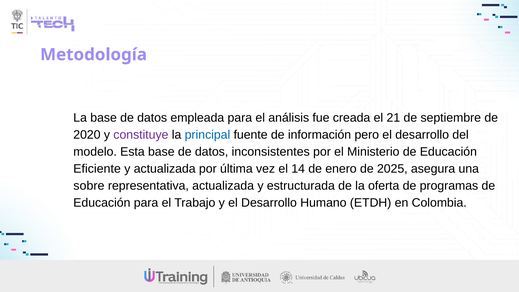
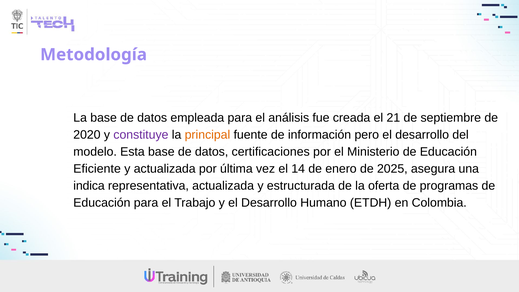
principal colour: blue -> orange (207, 135)
inconsistentes: inconsistentes -> certificaciones (271, 152)
sobre: sobre -> indica (89, 186)
